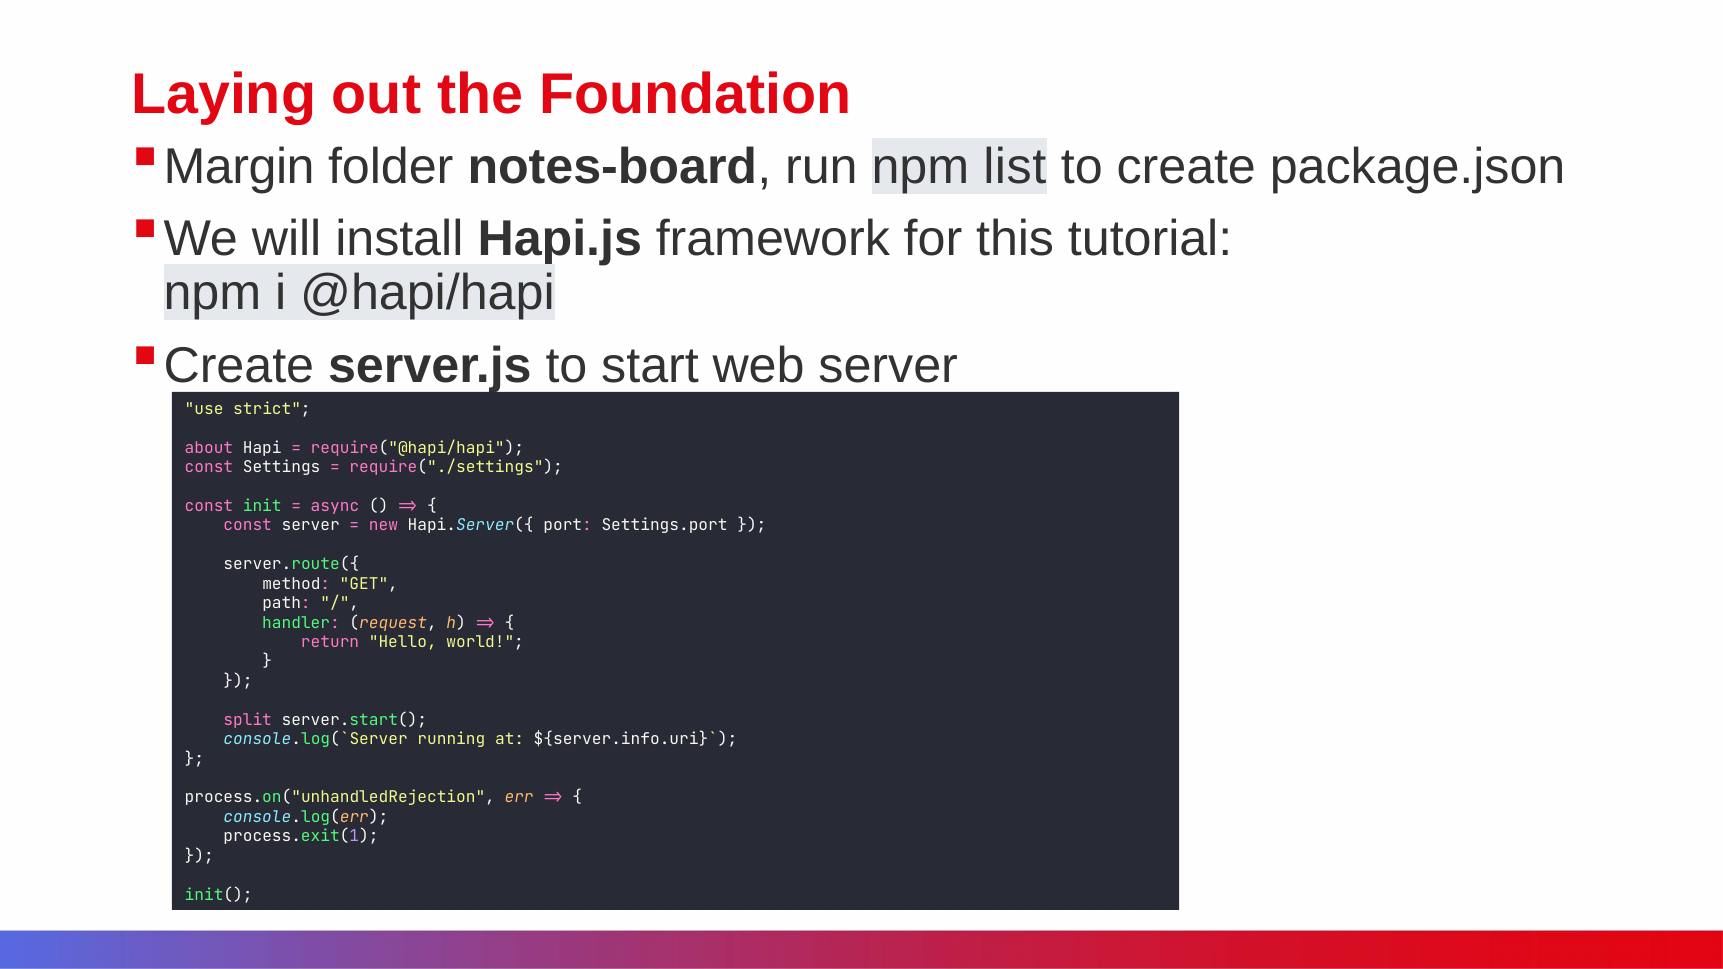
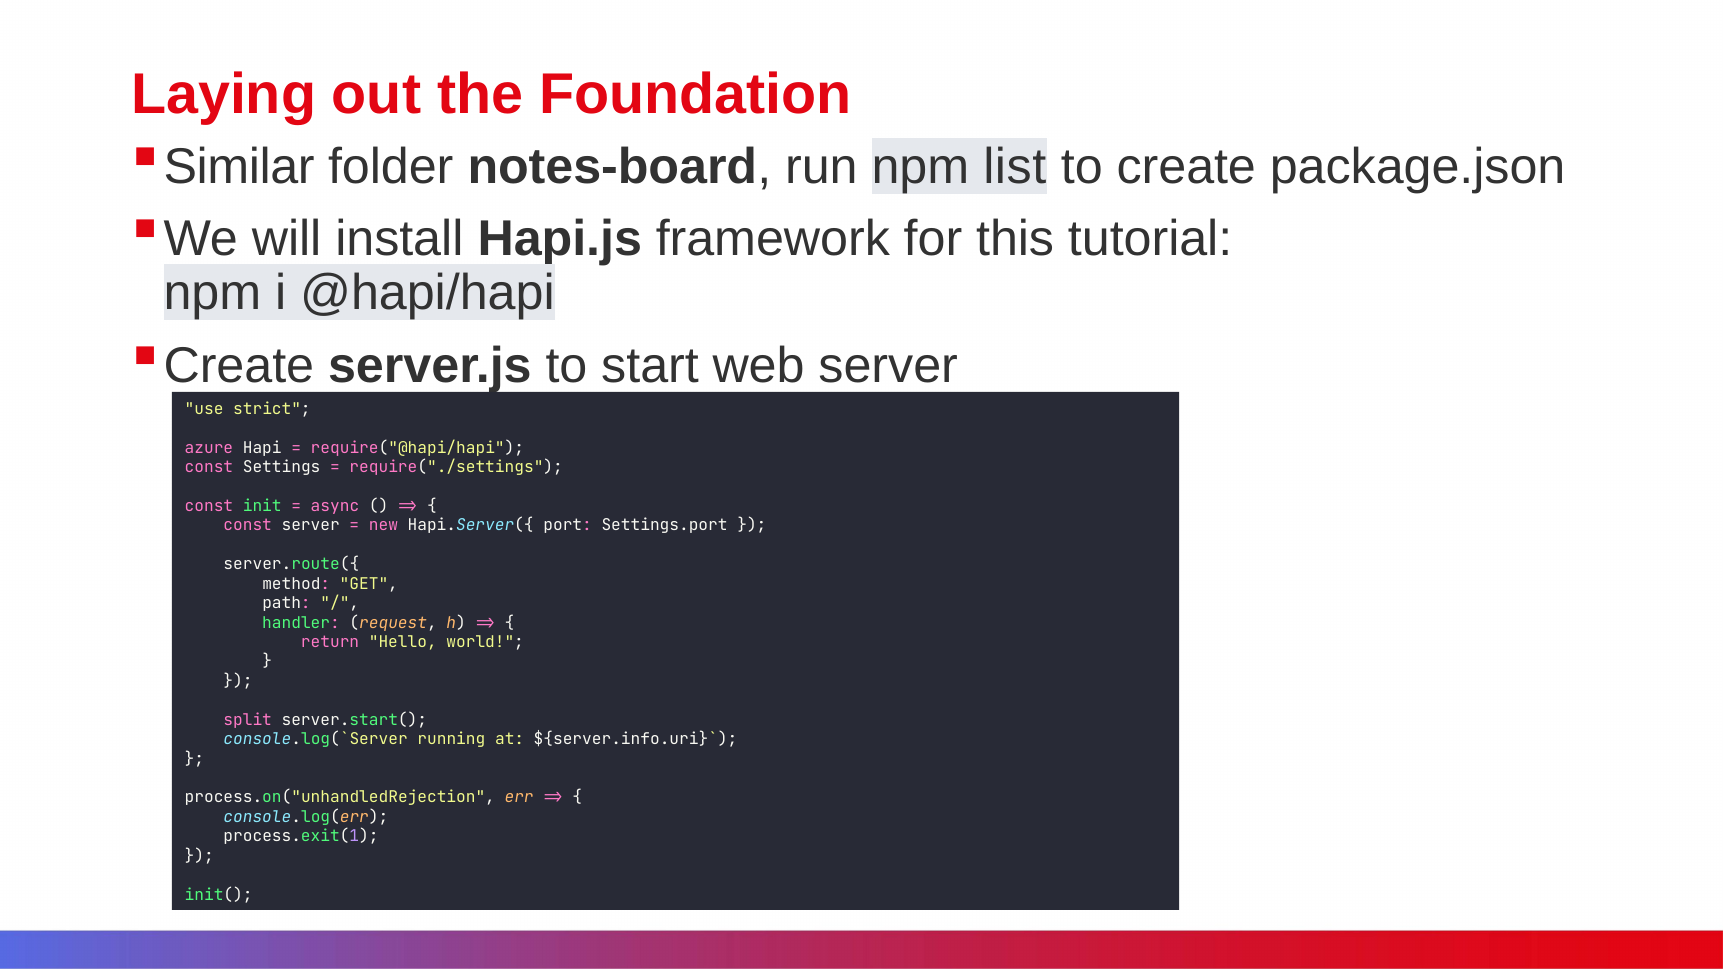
Margin: Margin -> Similar (239, 167)
about: about -> azure (209, 448)
